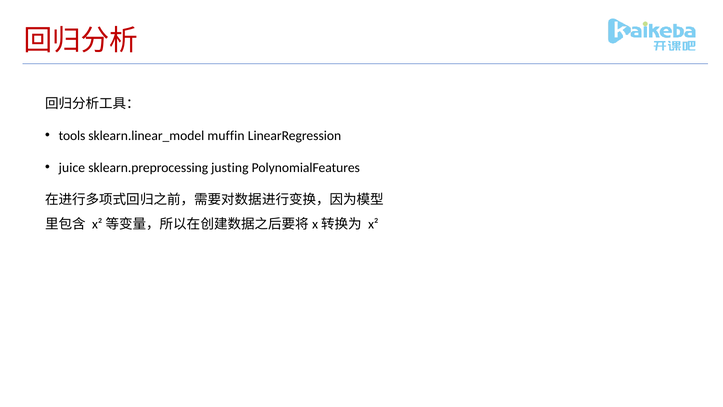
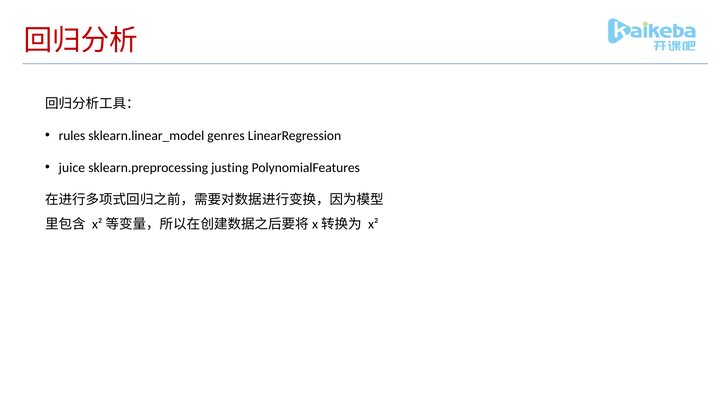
tools: tools -> rules (72, 136)
muffin: muffin -> genres (226, 136)
